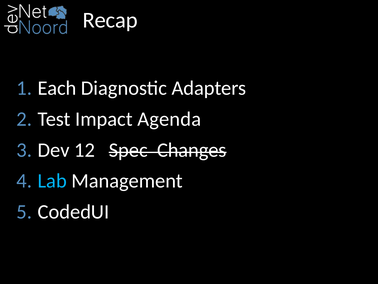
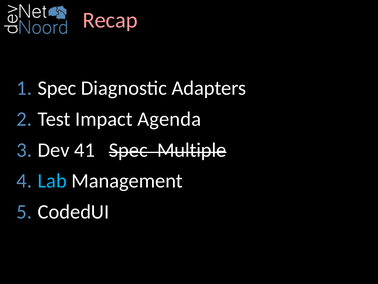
Recap colour: white -> pink (110, 20)
Each: Each -> Spec (57, 88)
12: 12 -> 41 (85, 150)
Changes: Changes -> Multiple (192, 150)
